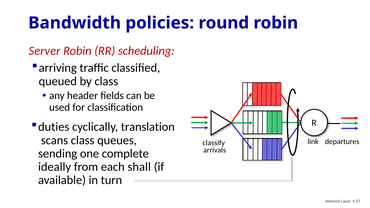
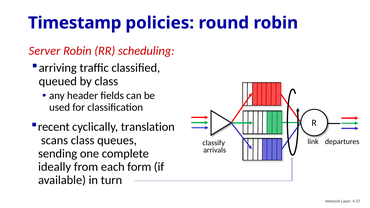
Bandwidth: Bandwidth -> Timestamp (75, 23)
duties: duties -> recent (54, 127)
shall: shall -> form (139, 167)
